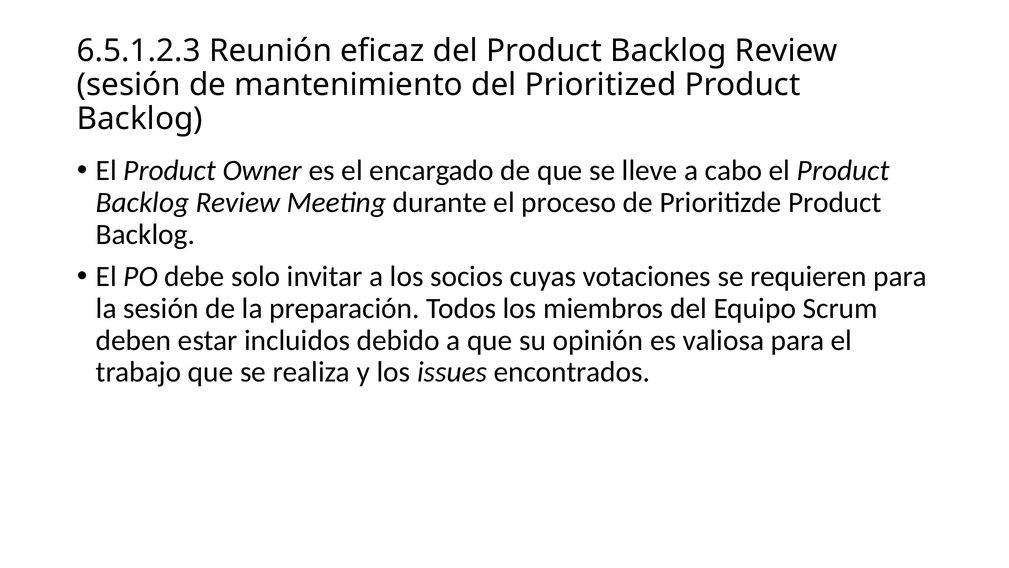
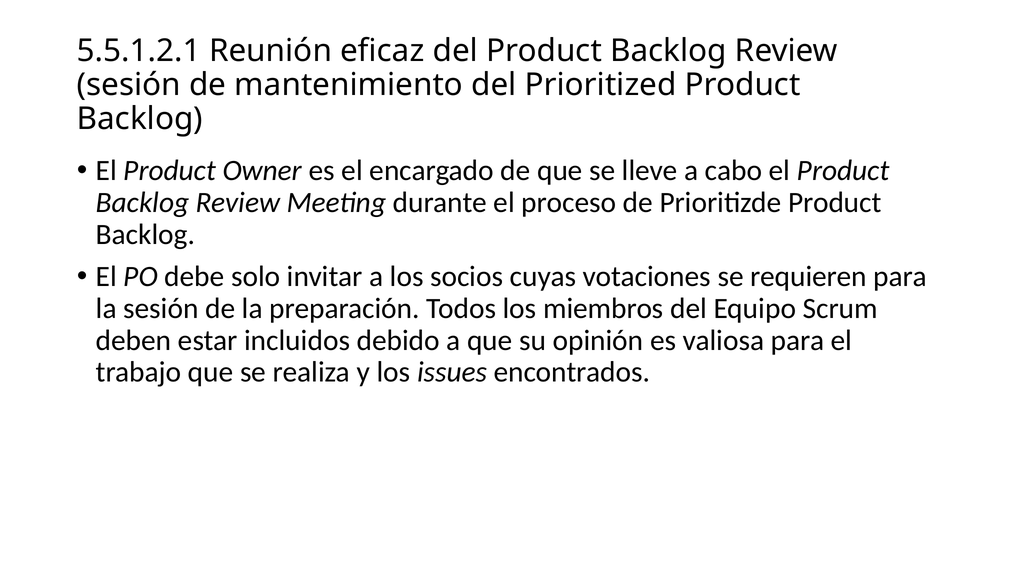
6.5.1.2.3: 6.5.1.2.3 -> 5.5.1.2.1 (139, 51)
